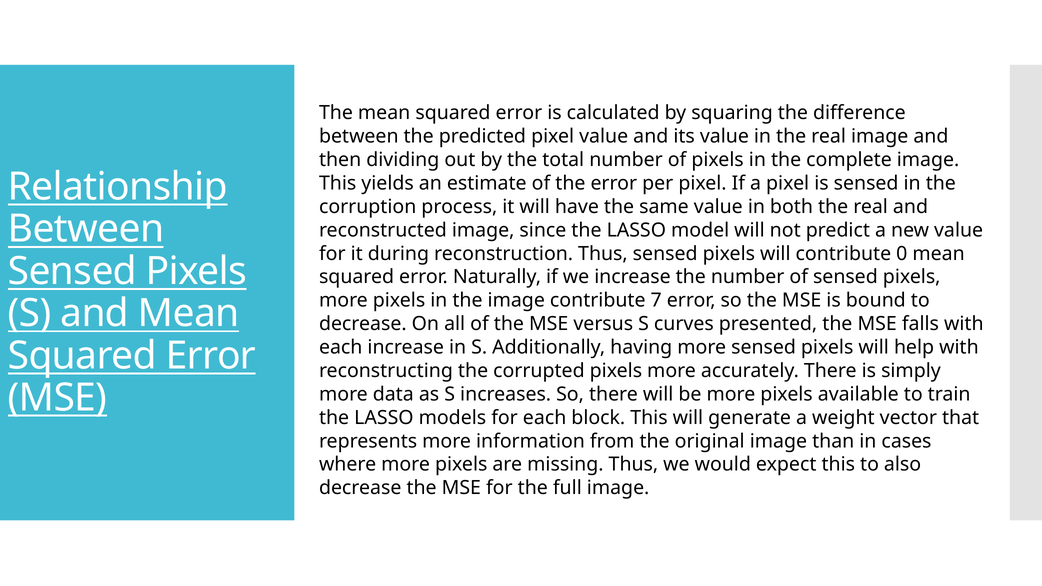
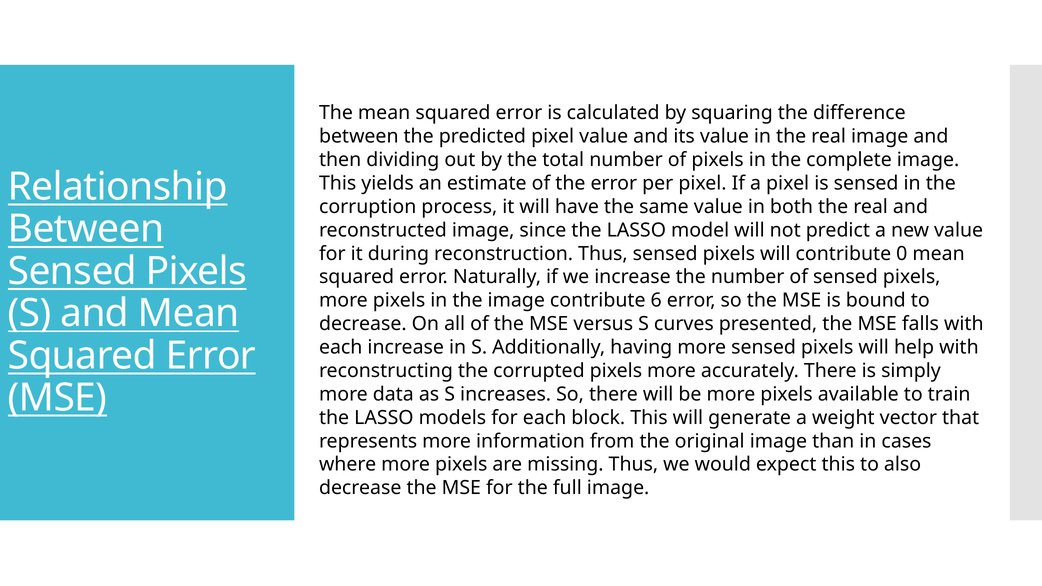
7: 7 -> 6 (656, 301)
